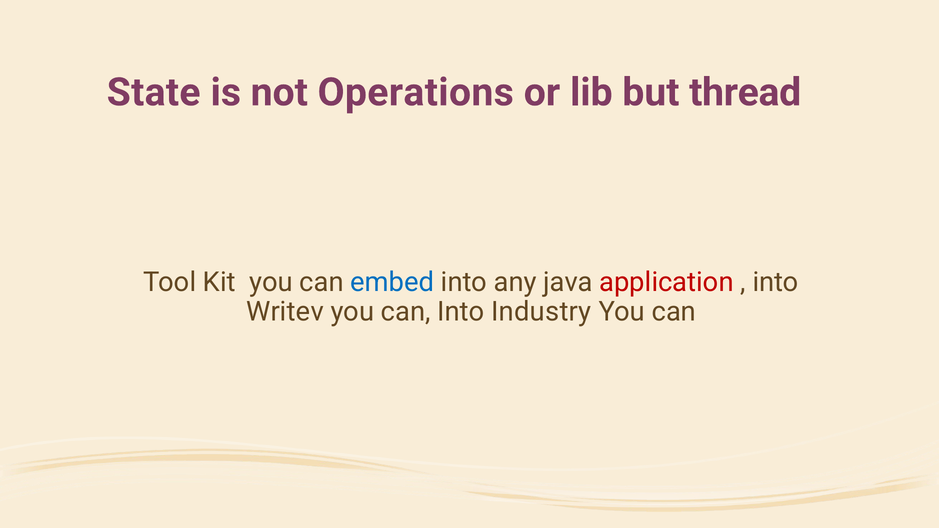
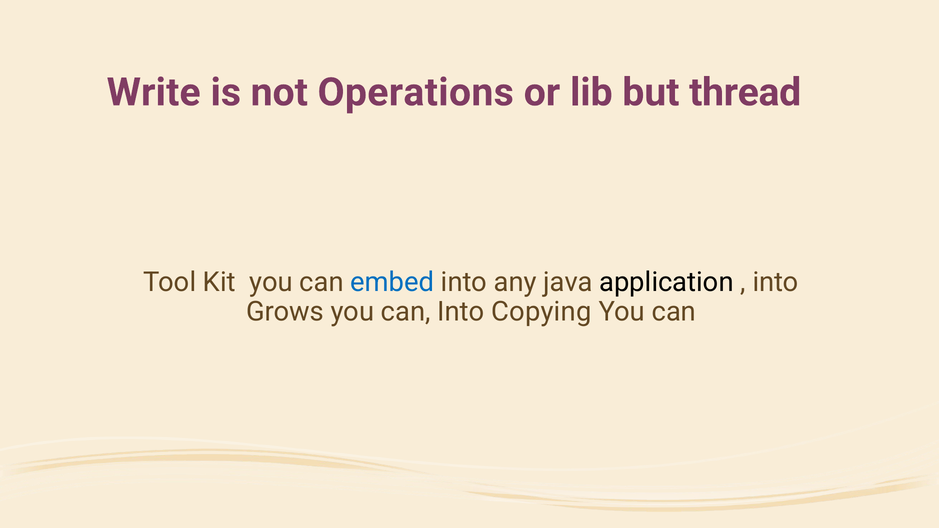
State: State -> Write (154, 92)
application colour: red -> black (666, 282)
Writev: Writev -> Grows (285, 312)
Industry: Industry -> Copying (541, 312)
